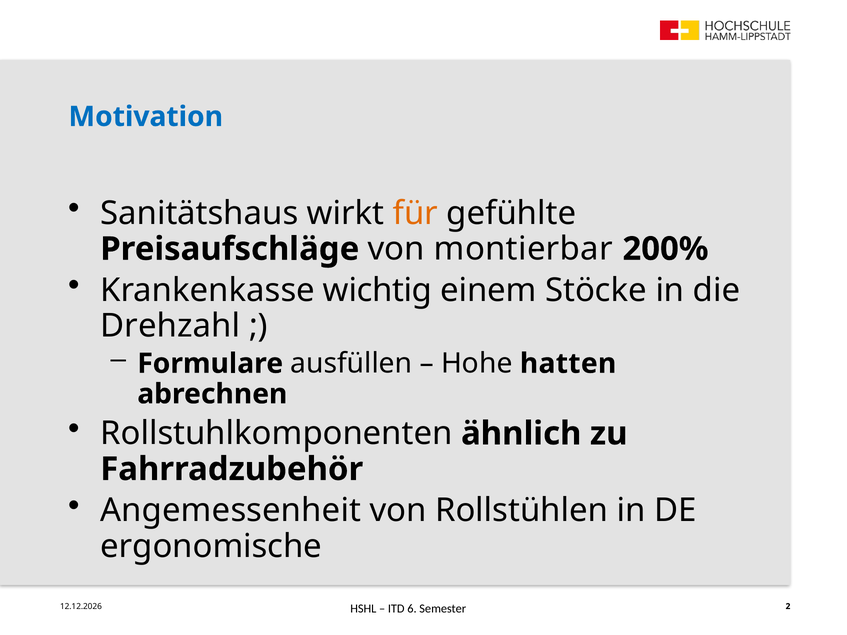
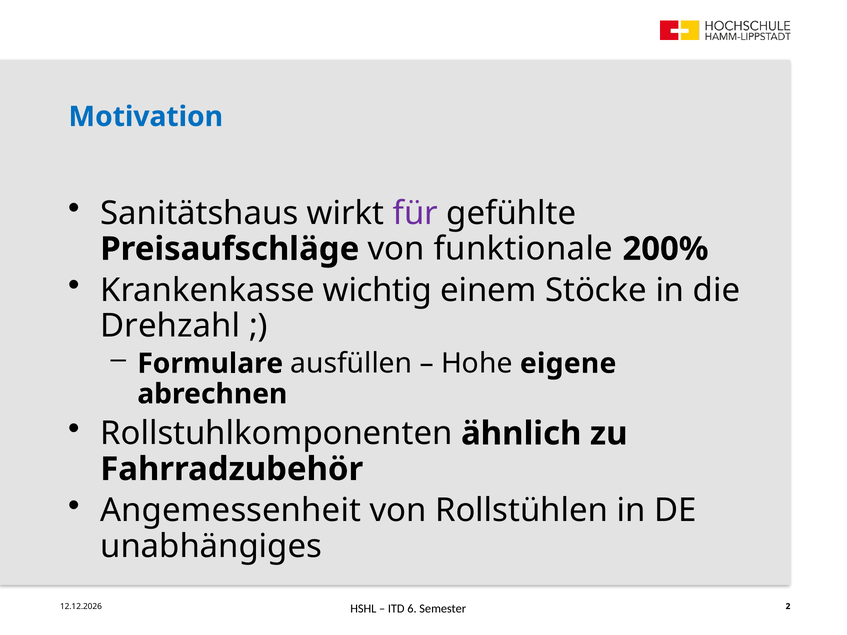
für colour: orange -> purple (415, 214)
montierbar: montierbar -> funktionale (523, 249)
hatten: hatten -> eigene (568, 364)
ergonomische: ergonomische -> unabhängiges (211, 546)
